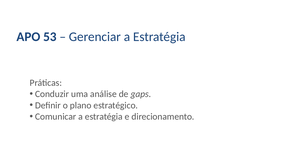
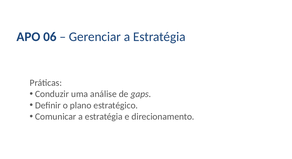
53: 53 -> 06 (50, 37)
